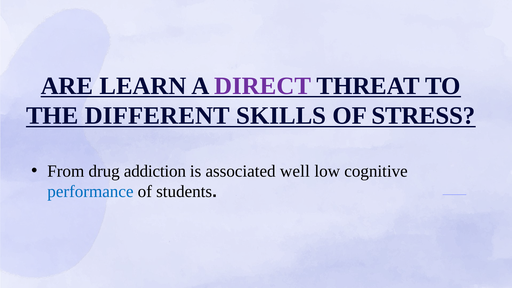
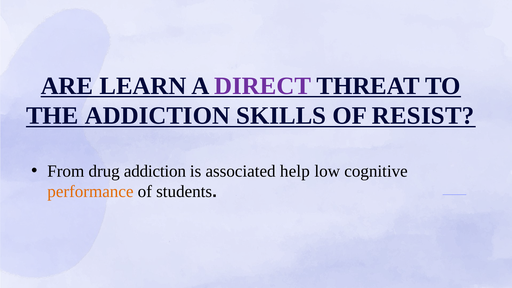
THE DIFFERENT: DIFFERENT -> ADDICTION (157, 116)
STRESS: STRESS -> RESIST (423, 116)
well: well -> help (295, 171)
performance colour: blue -> orange (90, 192)
